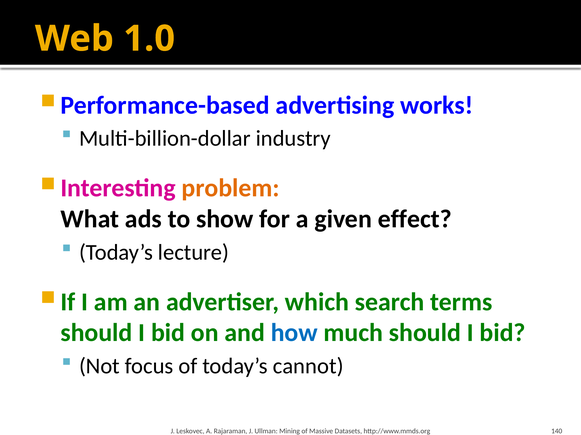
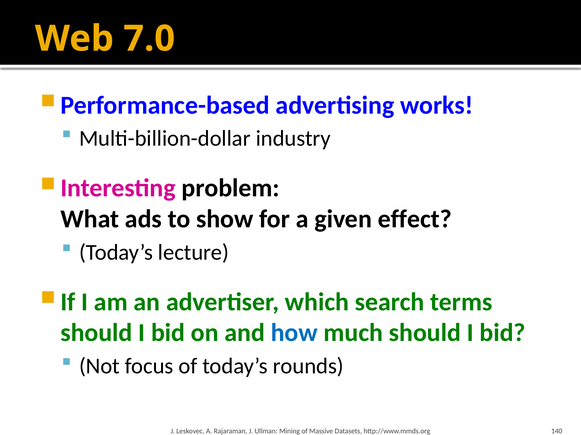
1.0: 1.0 -> 7.0 (149, 39)
problem colour: orange -> black (231, 188)
cannot: cannot -> rounds (308, 367)
